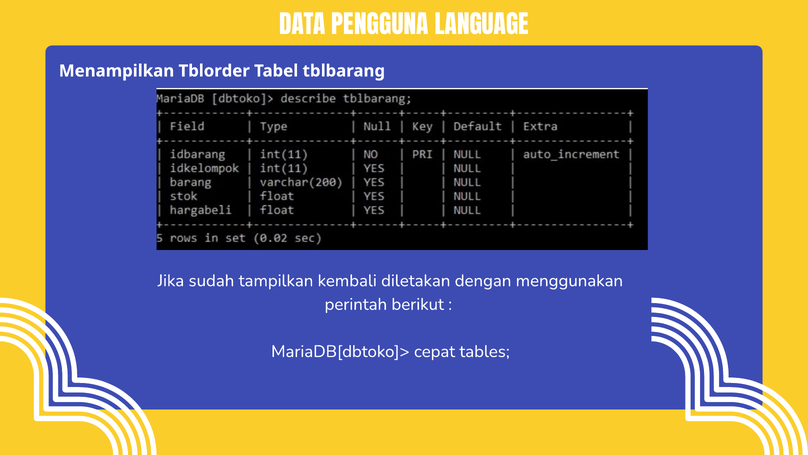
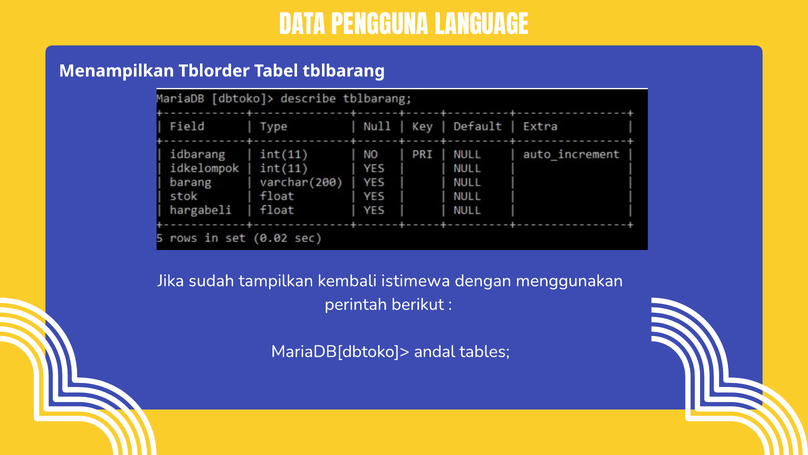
diletakan: diletakan -> istimewa (416, 280)
cepat: cepat -> andal (435, 351)
